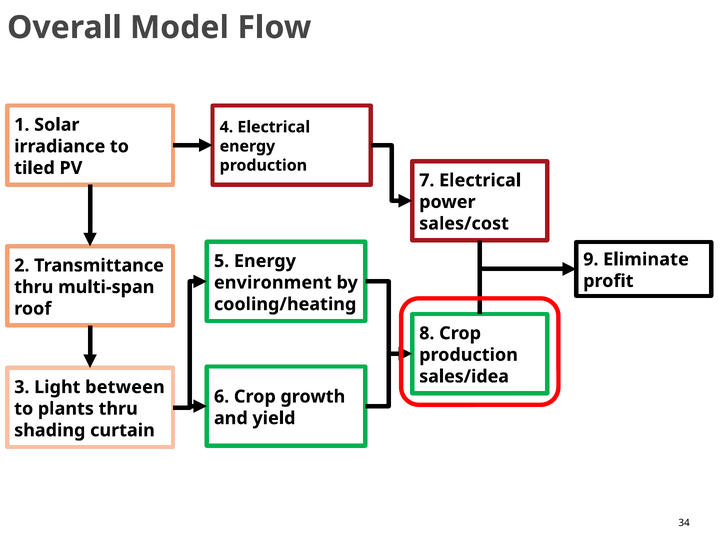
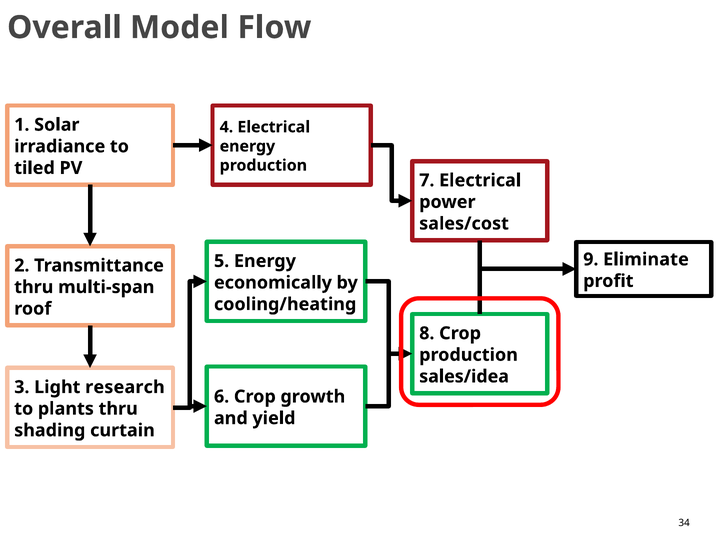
environment: environment -> economically (273, 283)
between: between -> research (125, 387)
